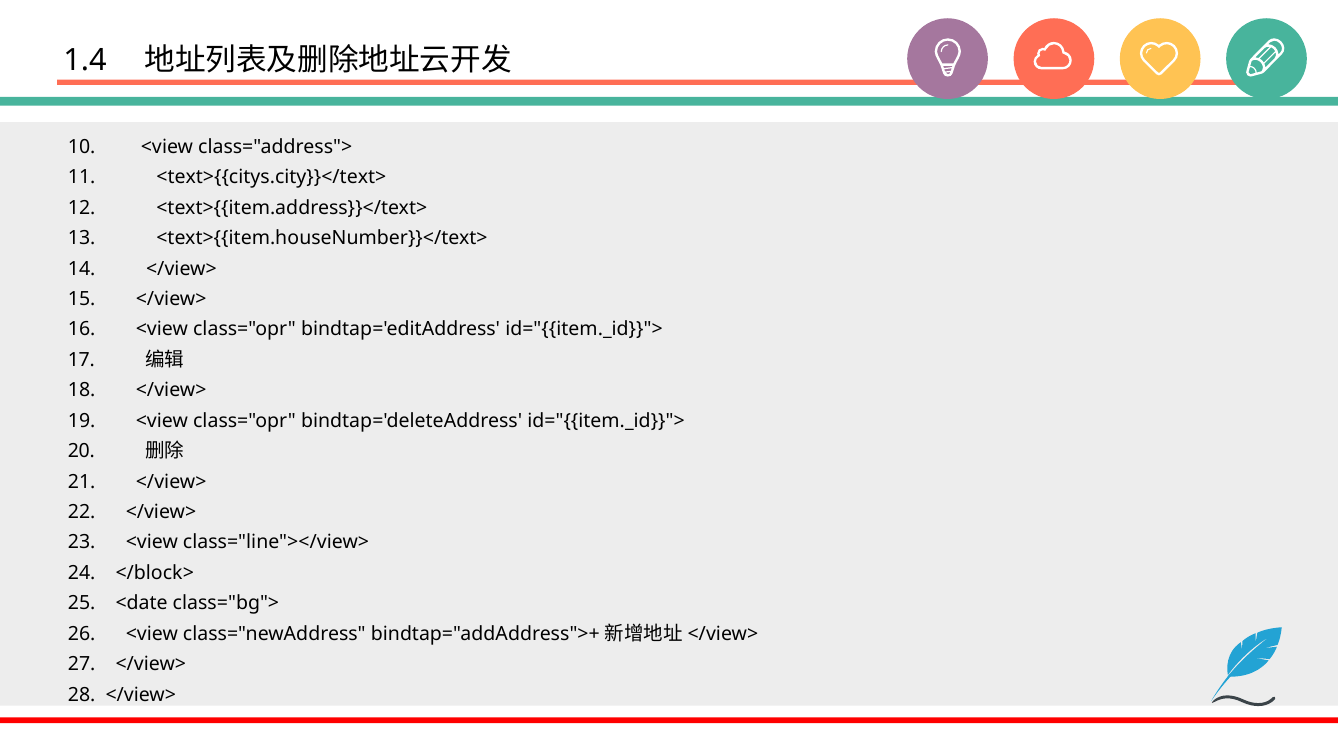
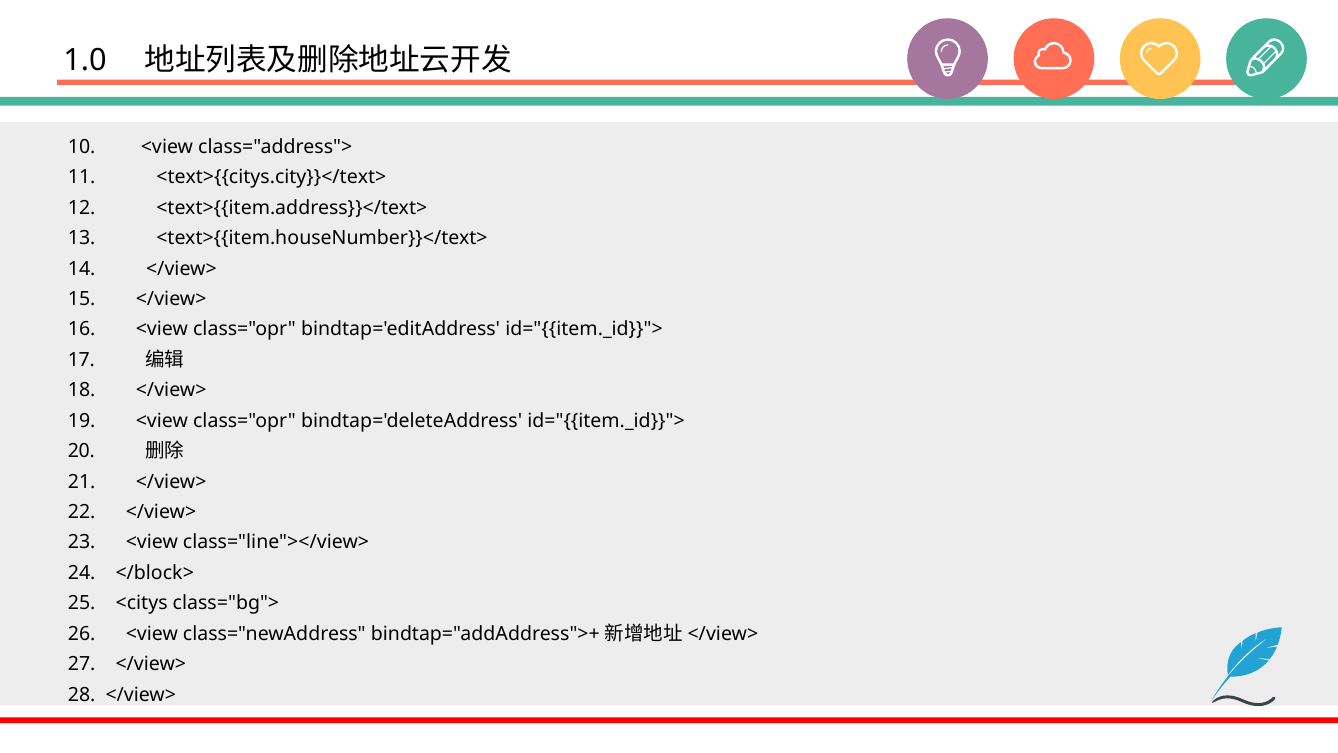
1.4: 1.4 -> 1.0 (85, 60)
<date: <date -> <citys (142, 603)
